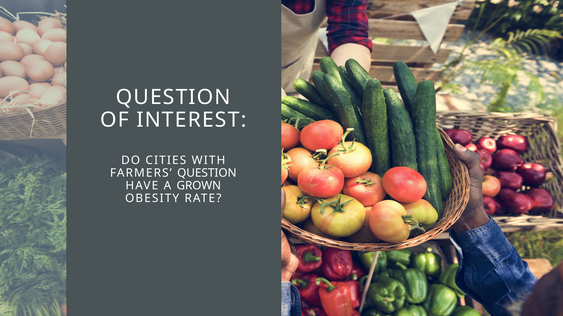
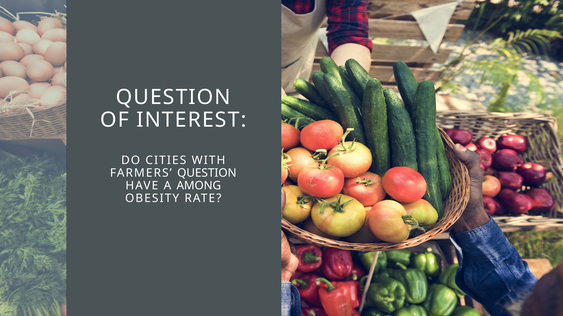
GROWN: GROWN -> AMONG (199, 186)
